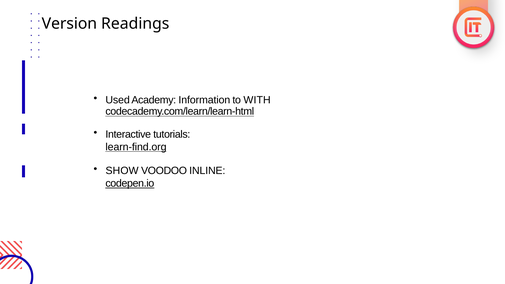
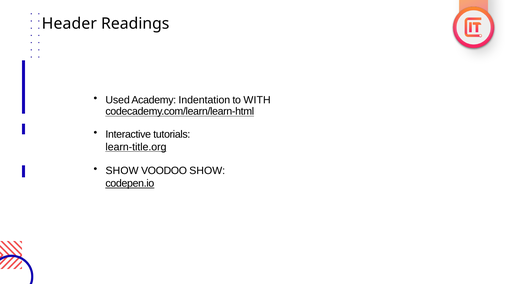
Version: Version -> Header (69, 24)
Information: Information -> Indentation (204, 100)
learn-find.org: learn-find.org -> learn-title.org (136, 147)
VOODOO INLINE: INLINE -> SHOW (207, 171)
